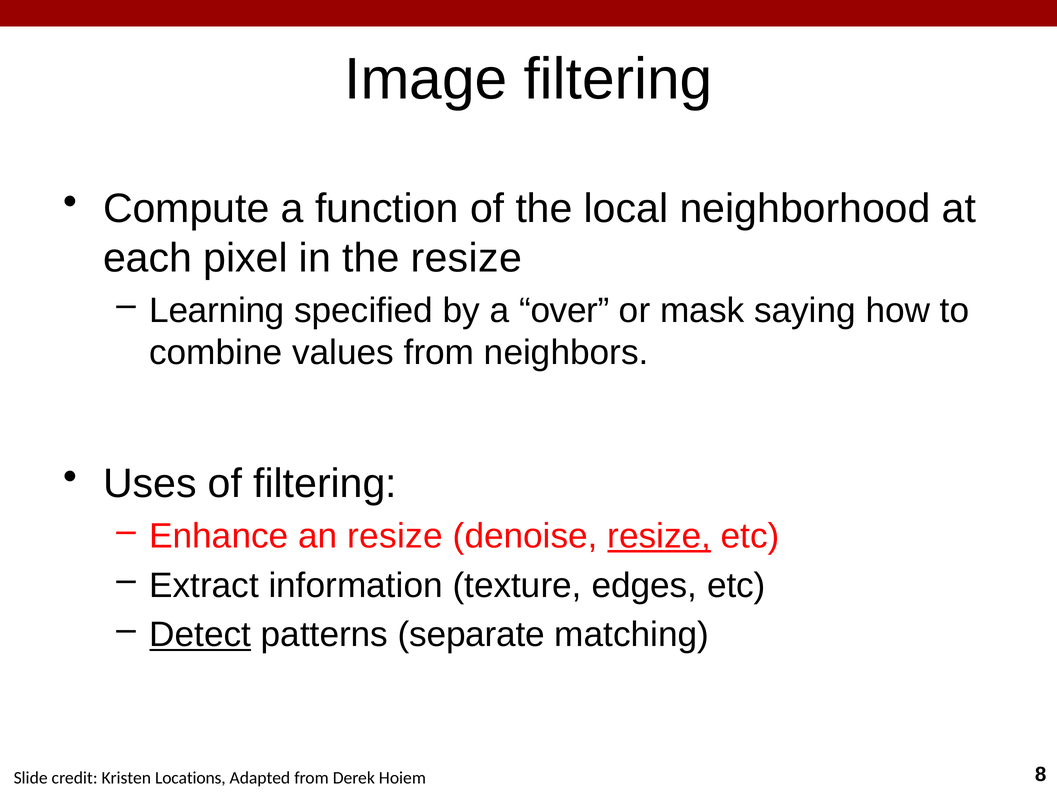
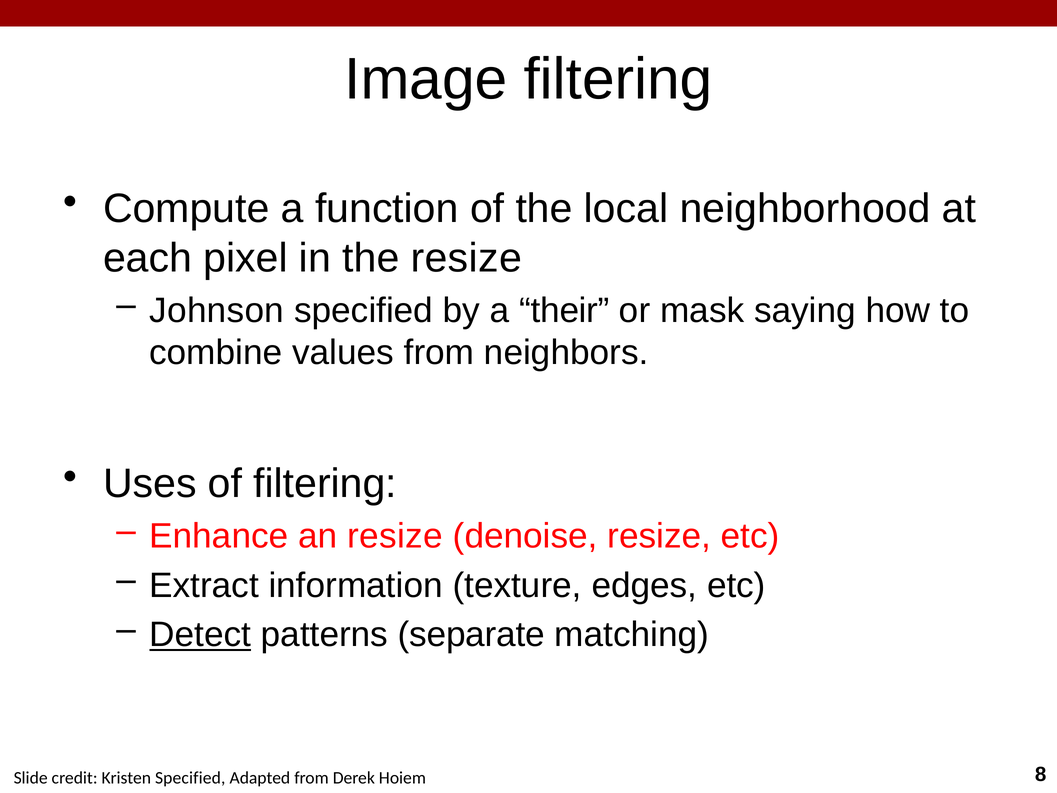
Learning: Learning -> Johnson (217, 310)
over: over -> their (564, 310)
resize underline: present -> none (659, 536)
Kristen Locations: Locations -> Specified (190, 778)
